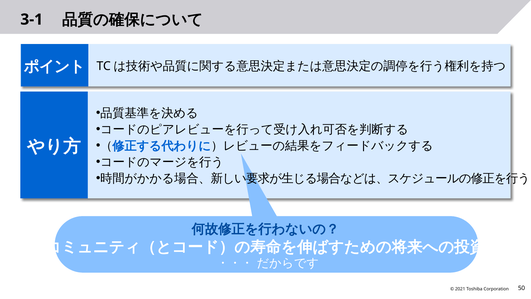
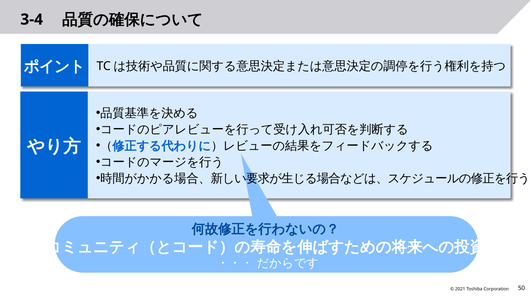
3-1: 3-1 -> 3-4 (32, 19)
